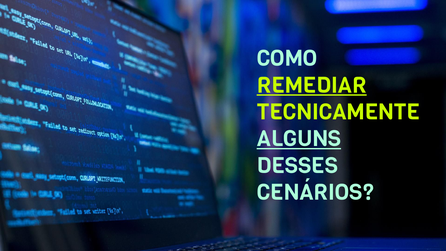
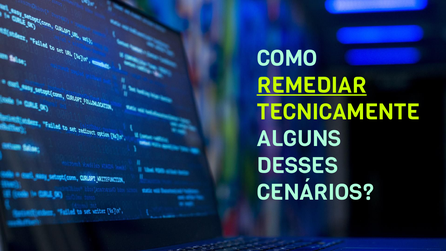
ALGUNS underline: present -> none (299, 139)
